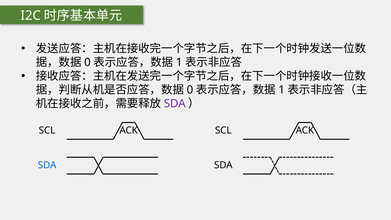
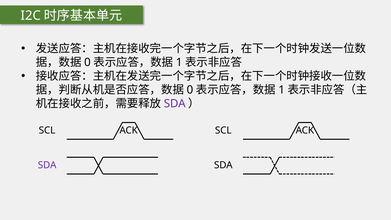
SDA colour: blue -> purple (47, 165)
